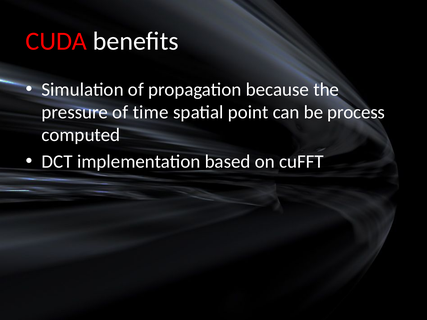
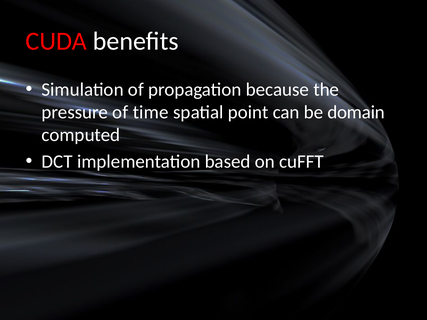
process: process -> domain (356, 112)
